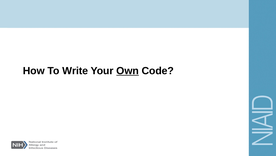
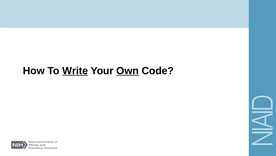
Write underline: none -> present (75, 70)
